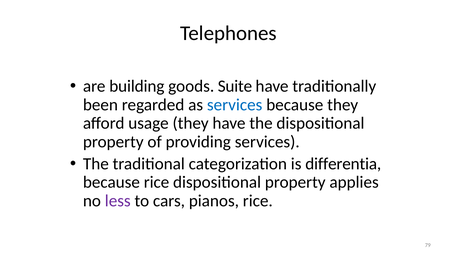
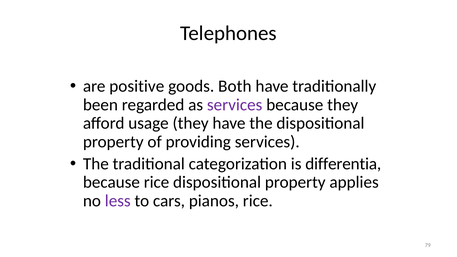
building: building -> positive (137, 86)
Suite: Suite -> Both (235, 86)
services colour: blue -> purple (235, 105)
